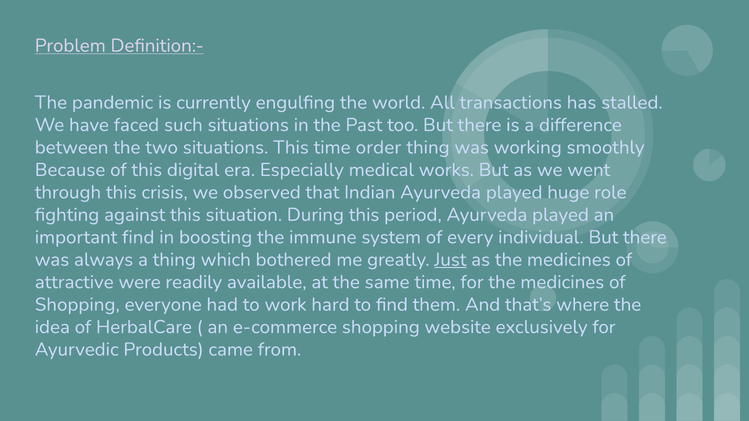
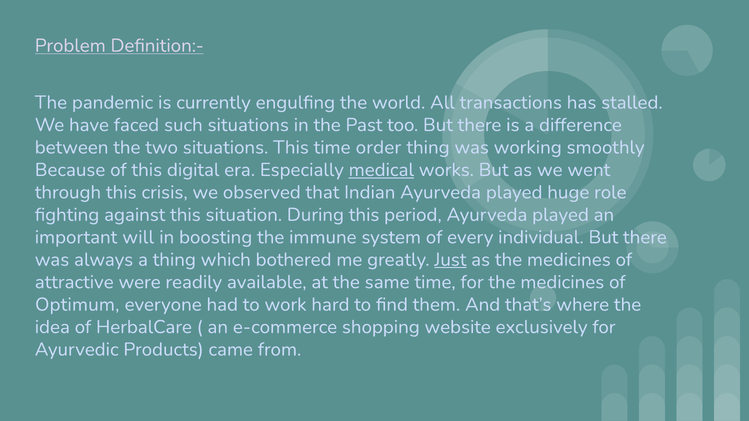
medical underline: none -> present (381, 170)
important find: find -> will (138, 237)
Shopping: Shopping -> Optimum (77, 305)
